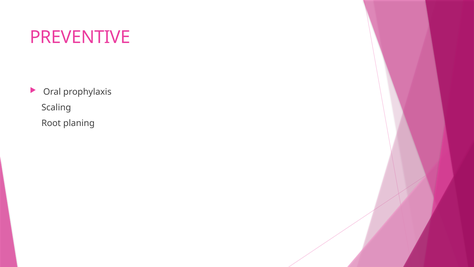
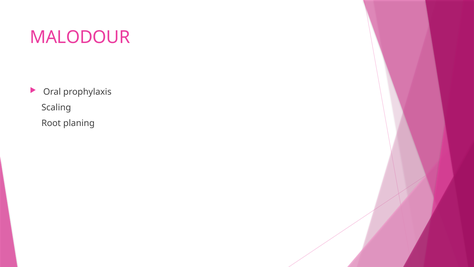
PREVENTIVE: PREVENTIVE -> MALODOUR (80, 37)
